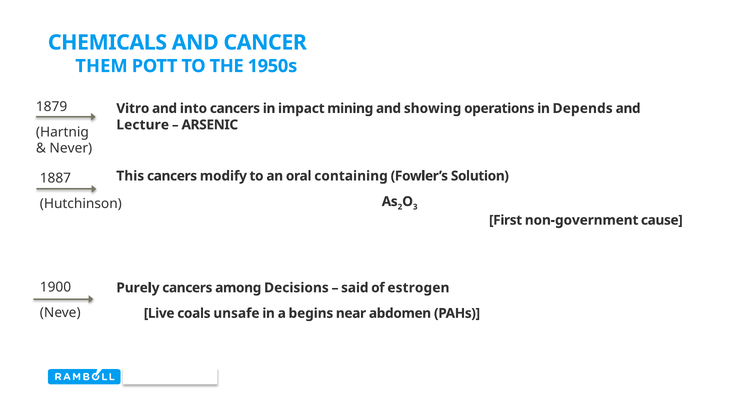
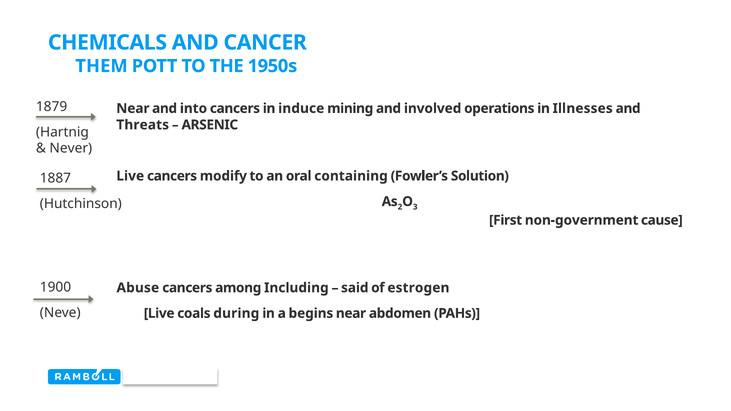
Vitro: Vitro -> Near (133, 108)
impact: impact -> induce (301, 108)
showing: showing -> involved (433, 108)
Depends: Depends -> Illnesses (583, 108)
Lecture: Lecture -> Threats (143, 125)
This: This -> Live (130, 176)
Purely: Purely -> Abuse (138, 288)
Decisions: Decisions -> Including (296, 288)
unsafe: unsafe -> during (236, 314)
